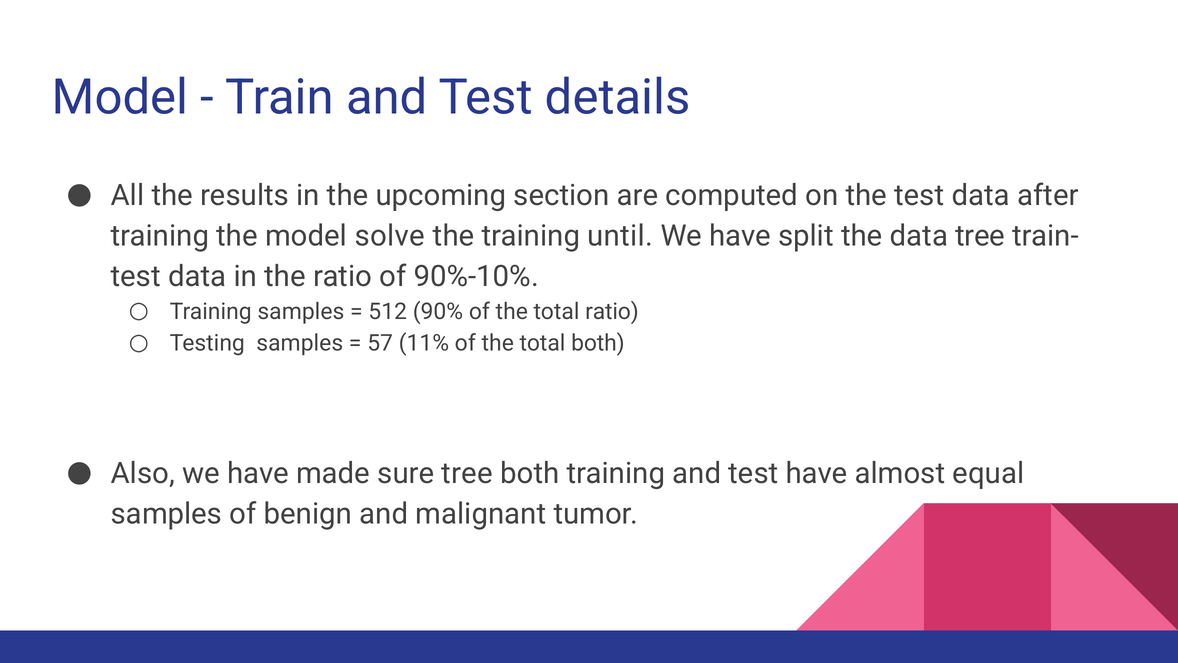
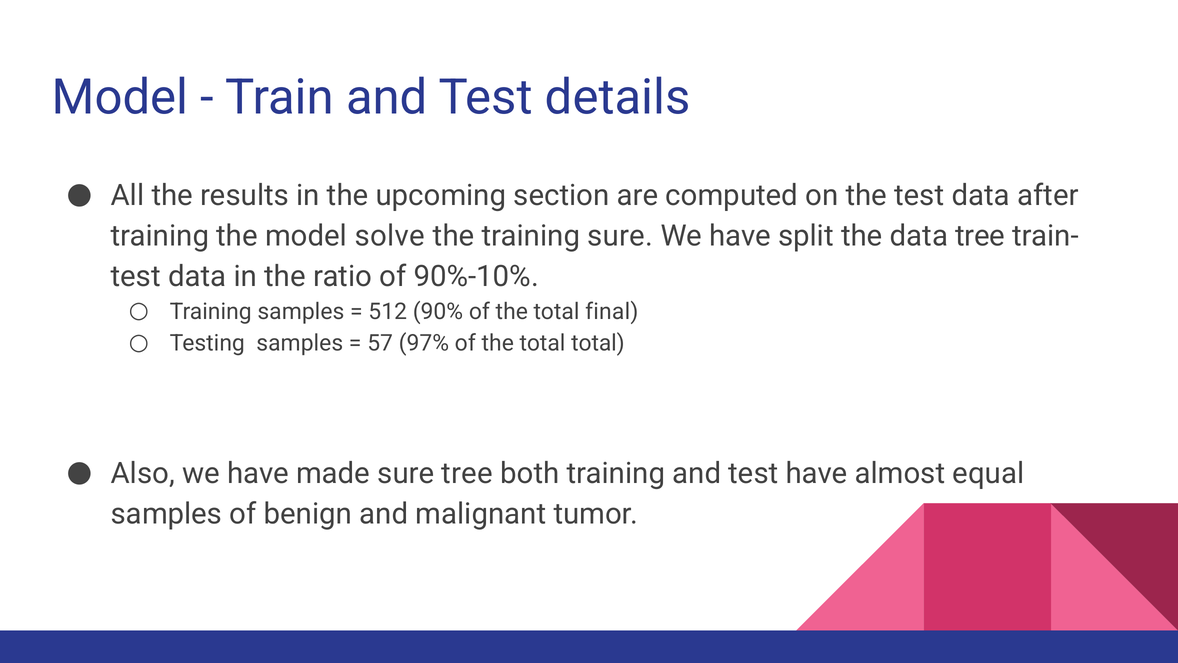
training until: until -> sure (620, 236)
total ratio: ratio -> final (612, 312)
11%: 11% -> 97% (424, 343)
total both: both -> total (598, 343)
